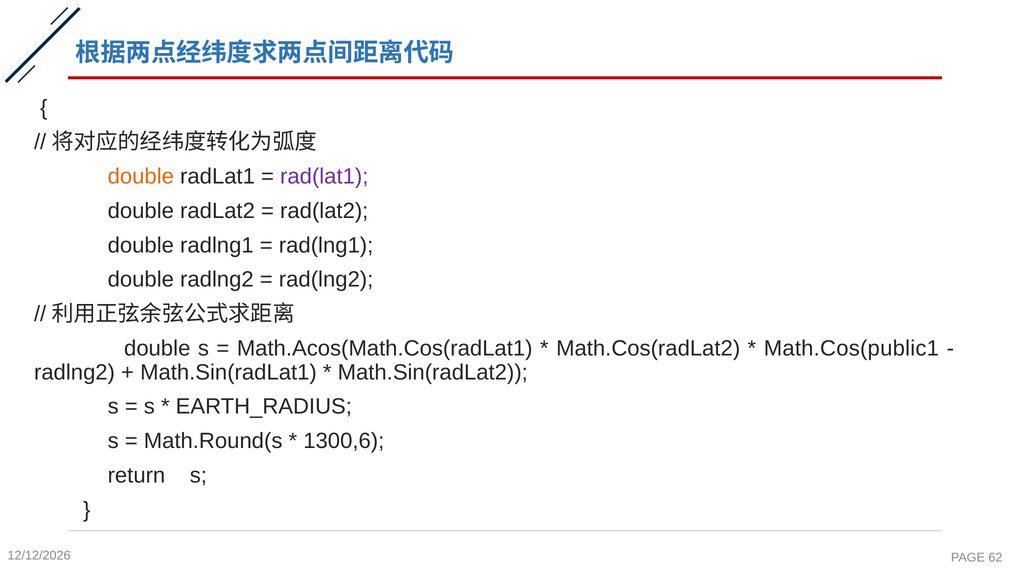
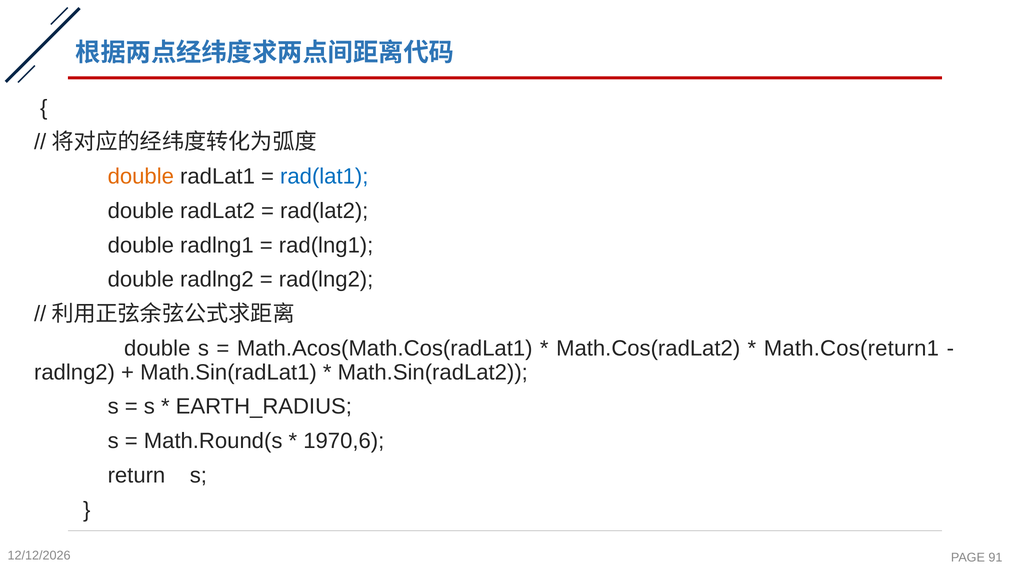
rad(lat1 colour: purple -> blue (324, 177)
Math.Cos(public1: Math.Cos(public1 -> Math.Cos(return1 (851, 349)
1300,6: 1300,6 -> 1970,6 (344, 441)
62: 62 -> 91 (995, 558)
